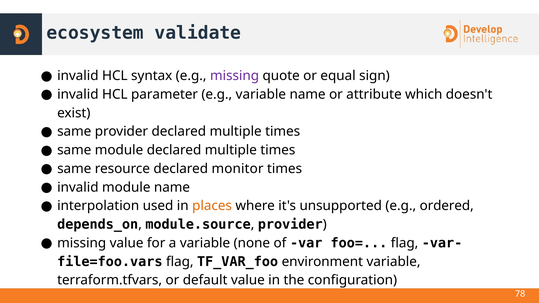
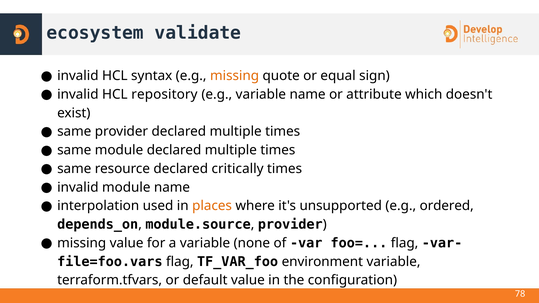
missing colour: purple -> orange (235, 76)
parameter: parameter -> repository (164, 94)
monitor: monitor -> critically (238, 169)
